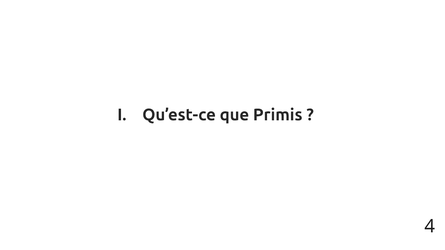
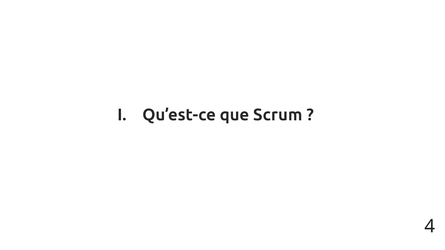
Primis: Primis -> Scrum (278, 115)
